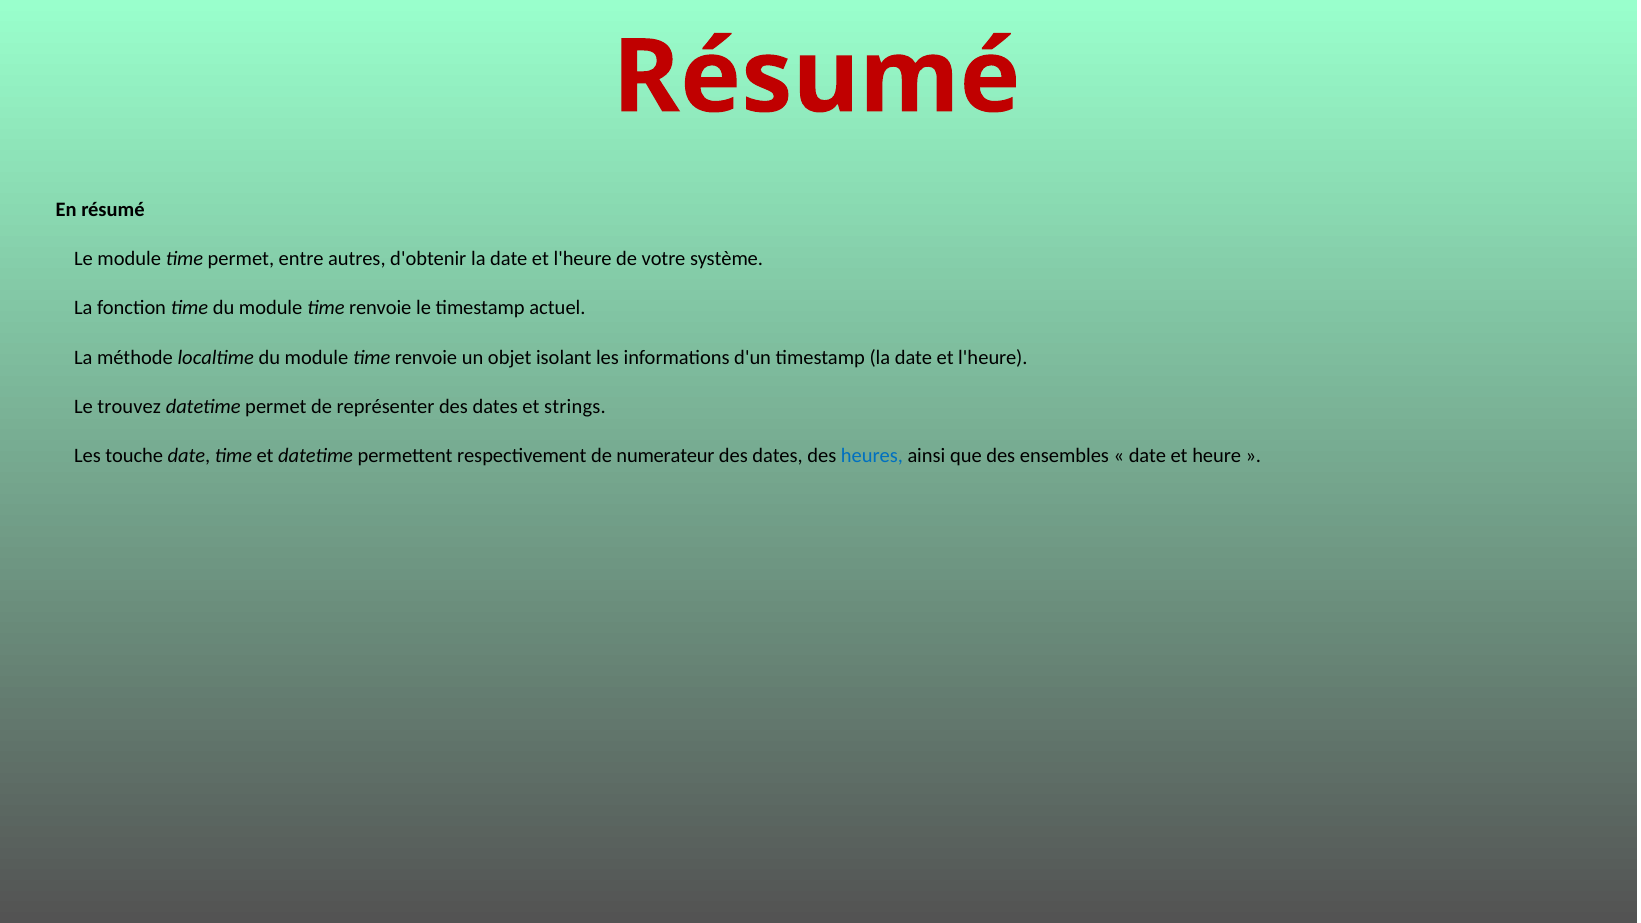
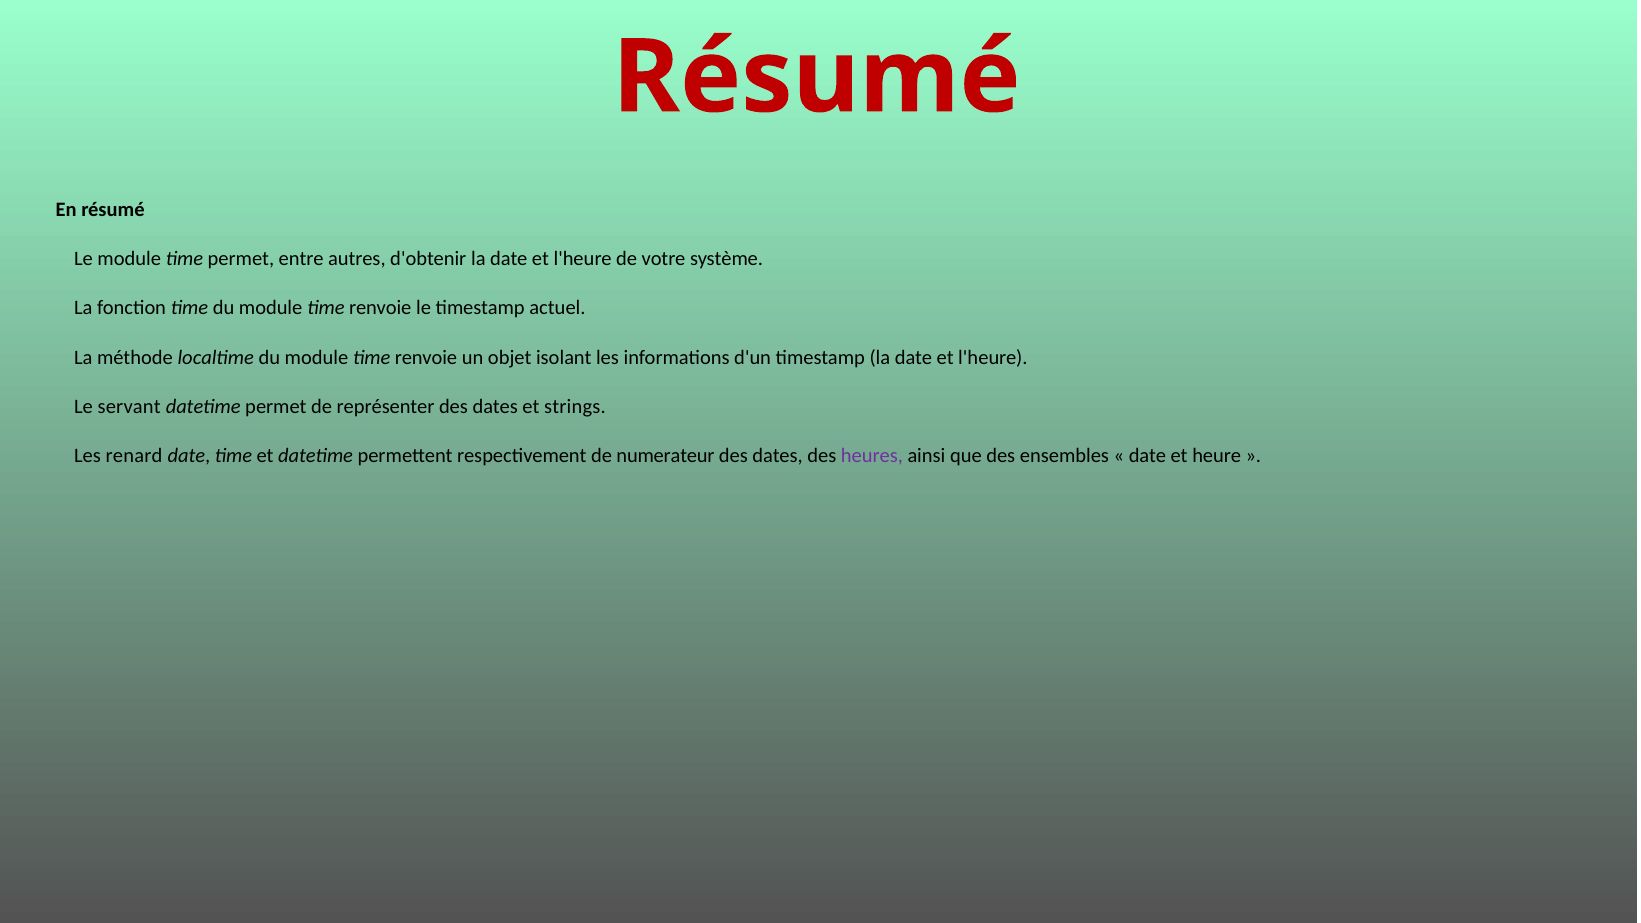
trouvez: trouvez -> servant (129, 407)
touche: touche -> renard (134, 456)
heures colour: blue -> purple (872, 456)
